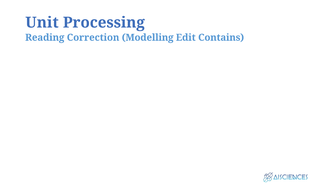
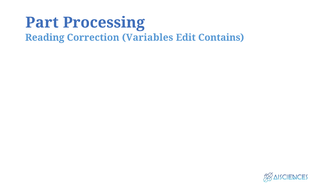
Unit: Unit -> Part (42, 23)
Modelling: Modelling -> Variables (148, 37)
